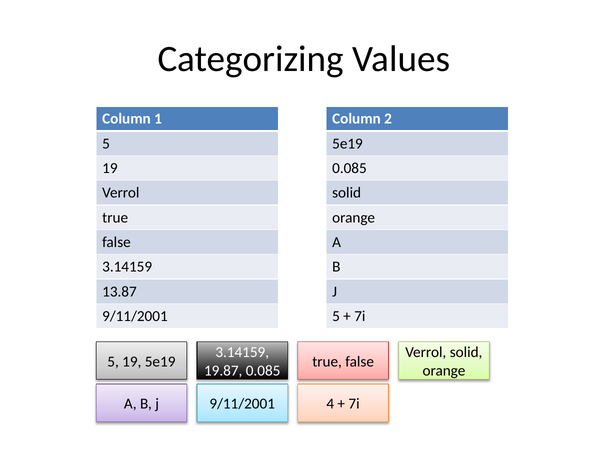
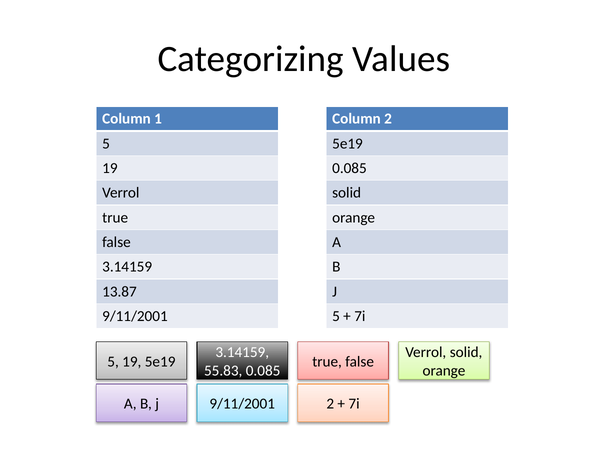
19.87: 19.87 -> 55.83 (223, 371)
9/11/2001 4: 4 -> 2 (330, 404)
